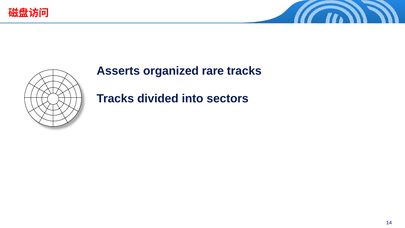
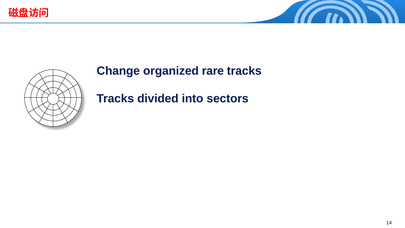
Asserts: Asserts -> Change (118, 71)
